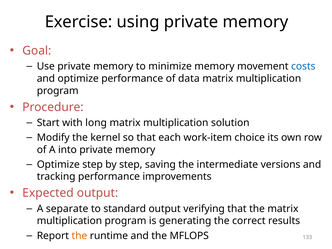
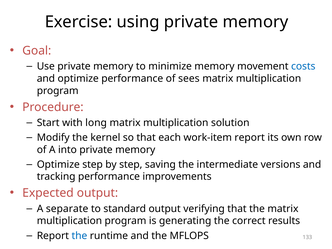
data: data -> sees (189, 79)
work-item choice: choice -> report (250, 138)
the colour: orange -> blue (79, 236)
